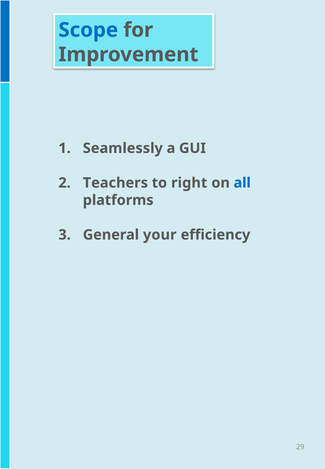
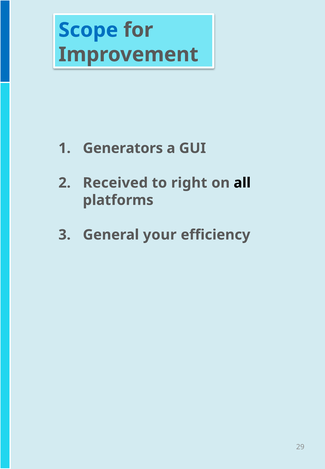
Seamlessly: Seamlessly -> Generators (123, 148)
Teachers: Teachers -> Received (115, 183)
all colour: blue -> black (242, 183)
